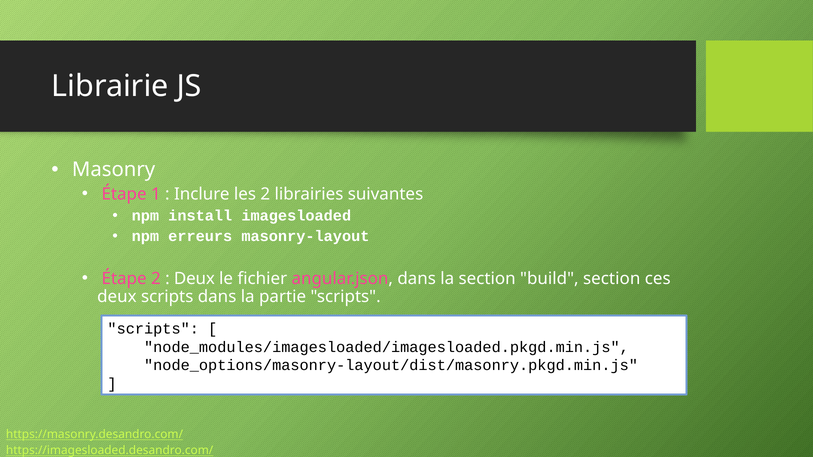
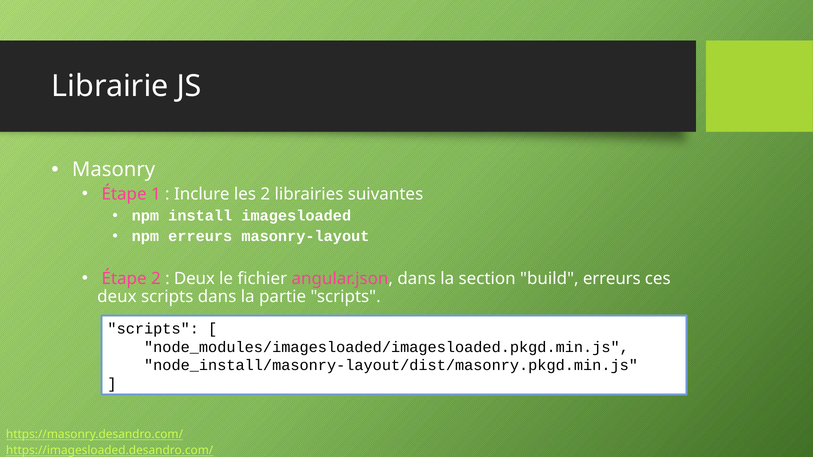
build section: section -> erreurs (612, 279)
node_options/masonry-layout/dist/masonry.pkgd.min.js: node_options/masonry-layout/dist/masonry.pkgd.min.js -> node_install/masonry-layout/dist/masonry.pkgd.min.js (391, 366)
